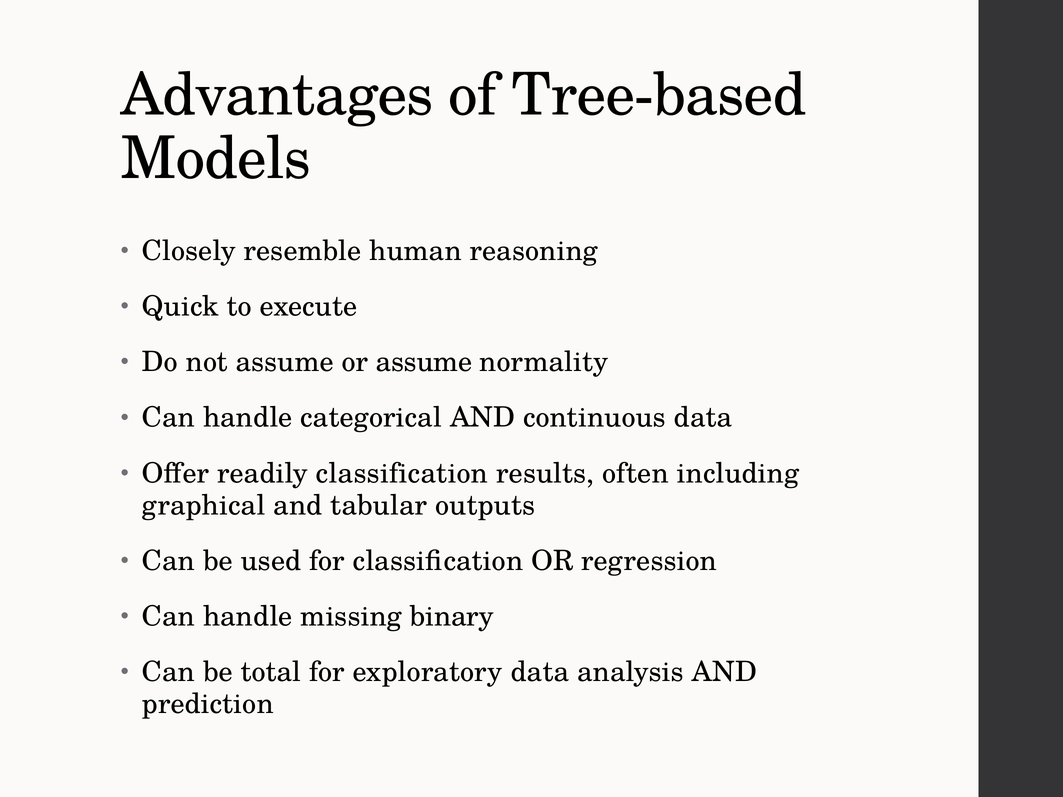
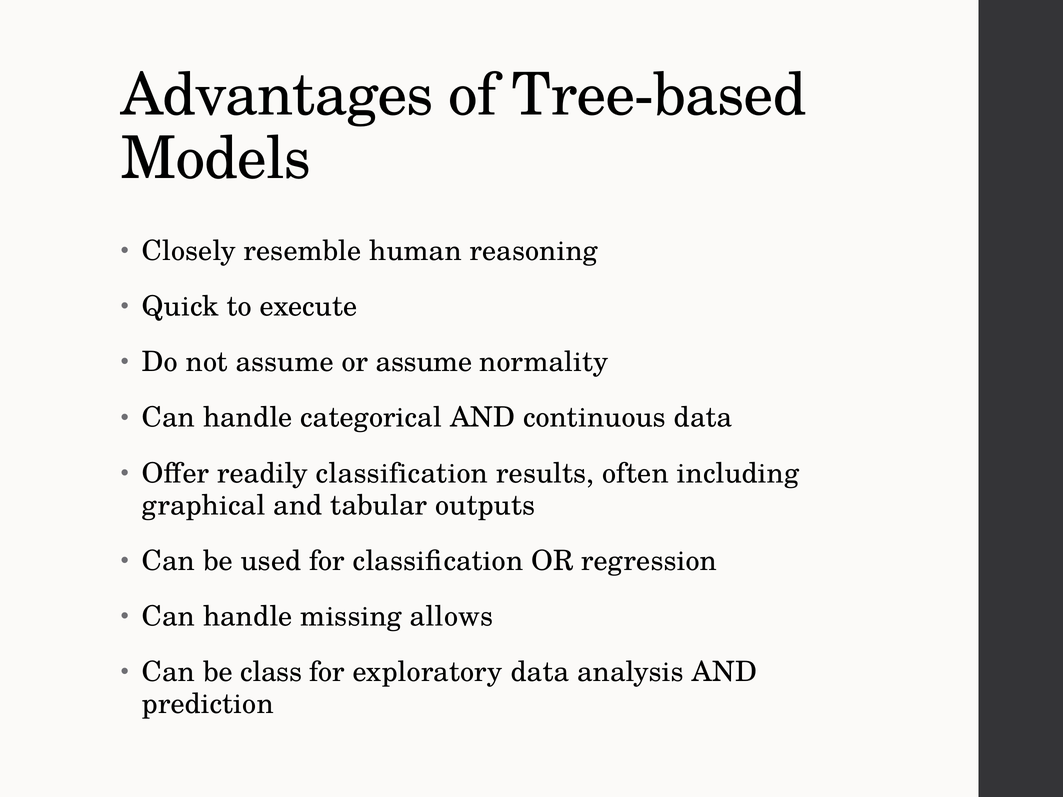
binary: binary -> allows (452, 617)
total: total -> class (271, 672)
